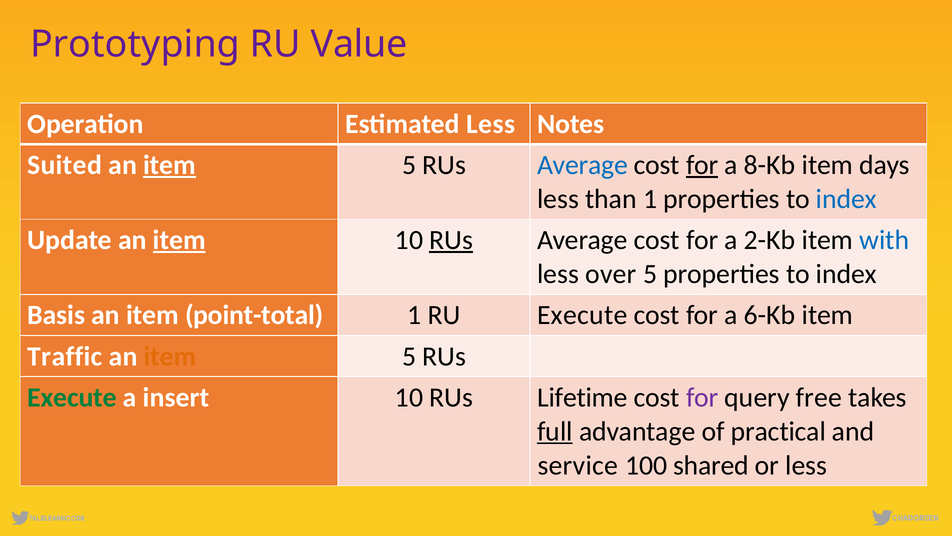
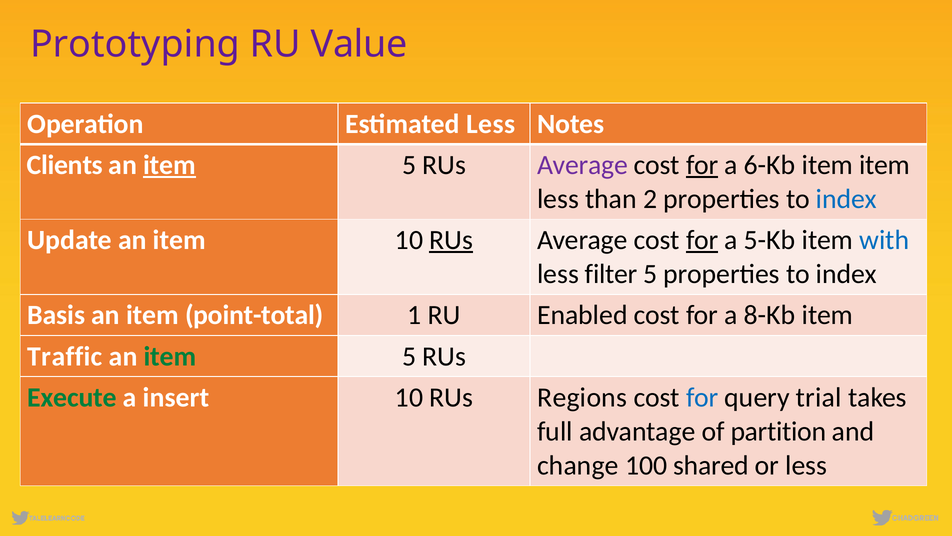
Suited: Suited -> Clients (65, 165)
Average colour: blue -> purple (582, 165)
8-Kb: 8-Kb -> 6-Kb (770, 165)
item days: days -> item (884, 165)
than 1: 1 -> 2 (650, 199)
item underline: present -> none (179, 240)
for underline: none -> present (702, 240)
2-Kb: 2-Kb -> 5-Kb (770, 240)
over: over -> filter (611, 274)
RU Execute: Execute -> Enabled (582, 315)
6-Kb: 6-Kb -> 8-Kb (770, 315)
item colour: orange -> green (170, 356)
Lifetime: Lifetime -> Regions (582, 397)
for colour: purple -> blue (702, 397)
free: free -> trial (819, 397)
full underline: present -> none (555, 431)
practical: practical -> partition (778, 431)
service: service -> change (578, 465)
